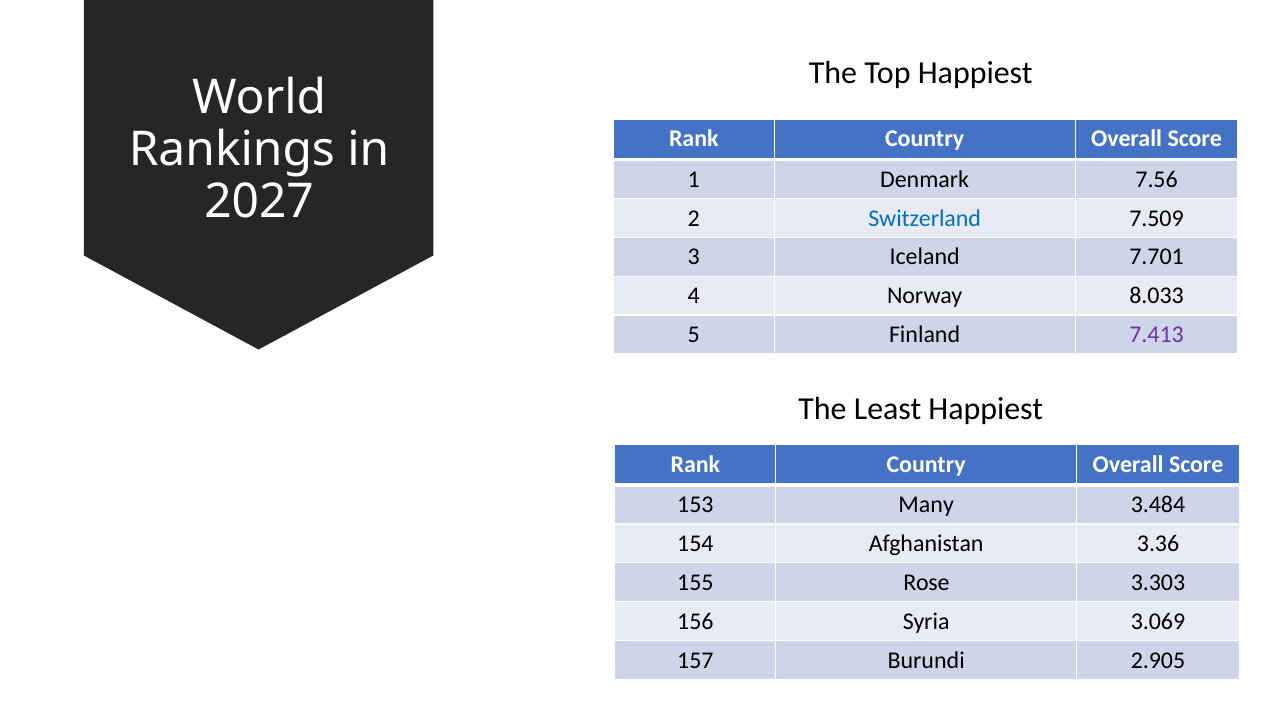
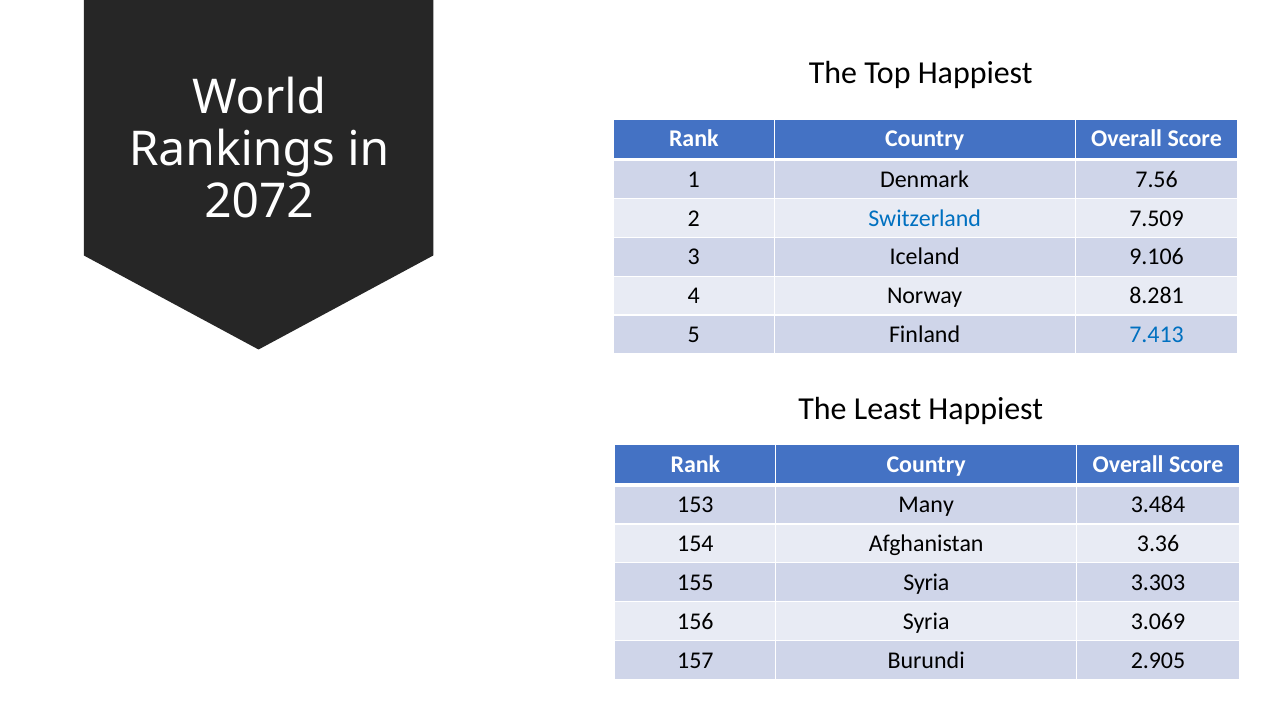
2027: 2027 -> 2072 (259, 202)
7.701: 7.701 -> 9.106 (1157, 257)
8.033: 8.033 -> 8.281 (1157, 296)
7.413 colour: purple -> blue (1157, 335)
155 Rose: Rose -> Syria (926, 582)
